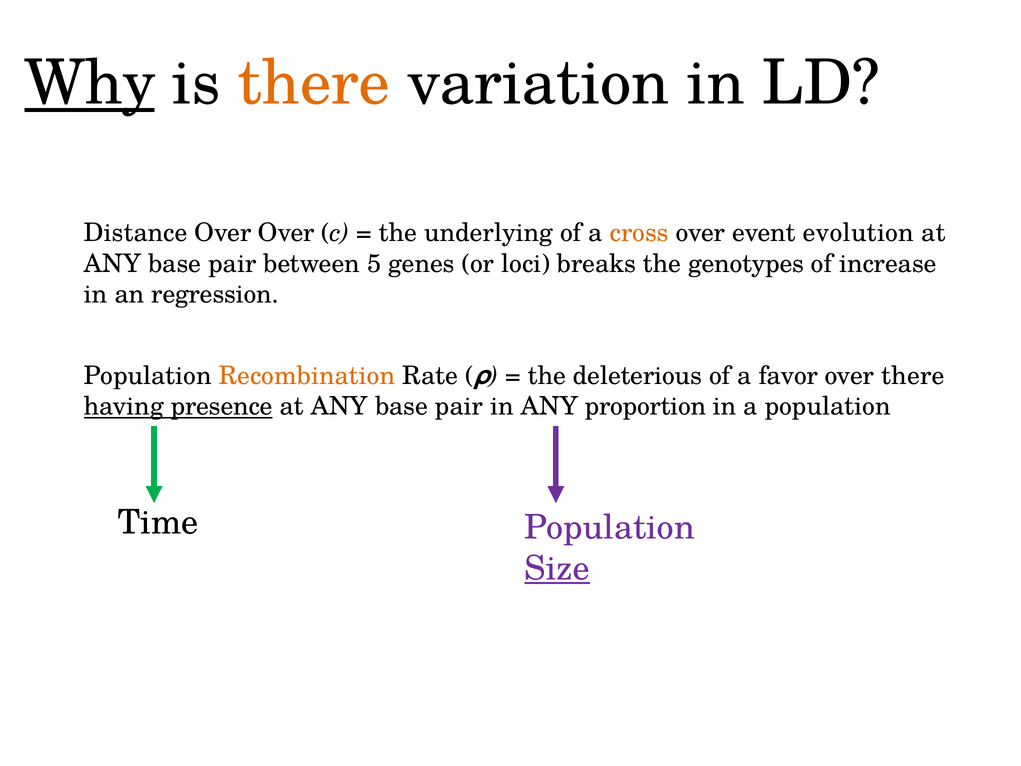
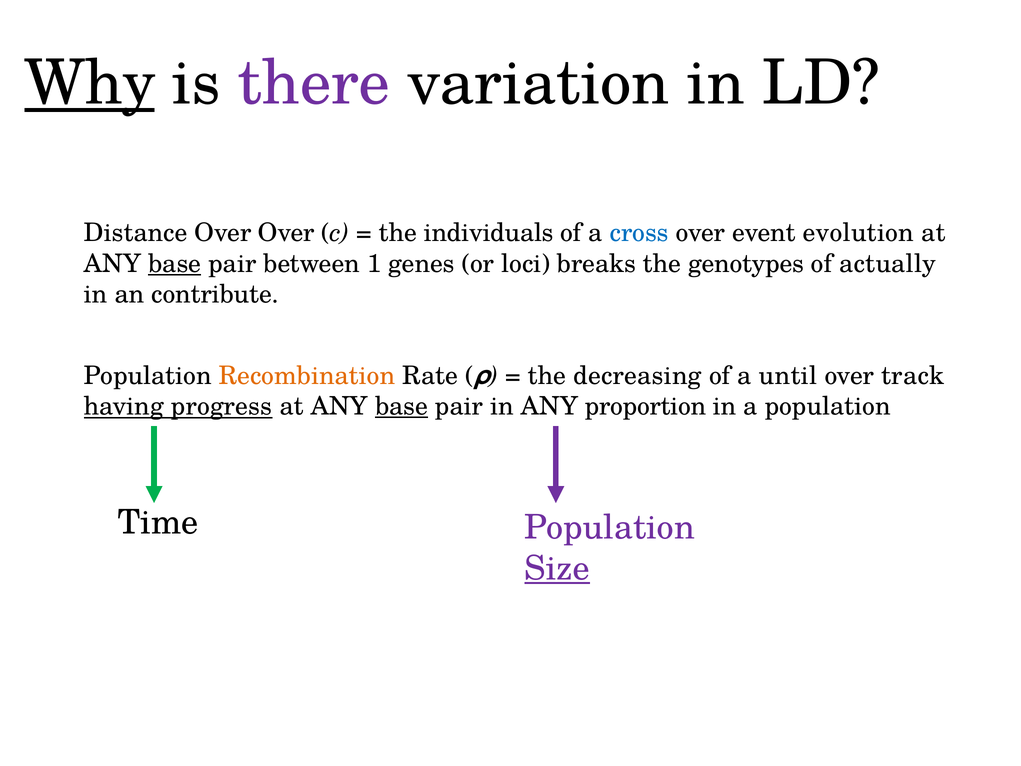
there colour: orange -> purple (314, 83)
underlying: underlying -> individuals (489, 233)
cross colour: orange -> blue (639, 233)
base underline: none -> present (175, 264)
5: 5 -> 1 (374, 264)
increase: increase -> actually (888, 264)
regression: regression -> contribute (215, 294)
deleterious: deleterious -> decreasing (637, 376)
favor: favor -> until (788, 376)
over there: there -> track (913, 376)
presence: presence -> progress (221, 406)
base underline: none -> present (402, 406)
